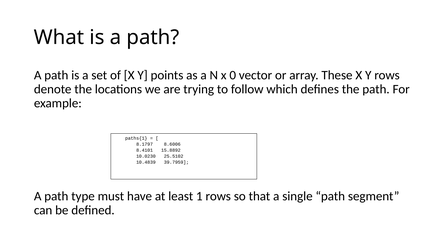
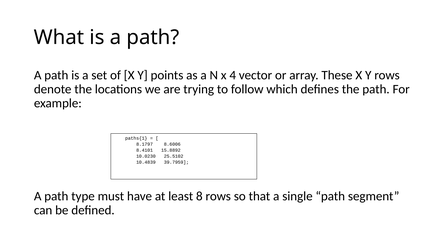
0: 0 -> 4 (233, 75)
1: 1 -> 8 (199, 197)
